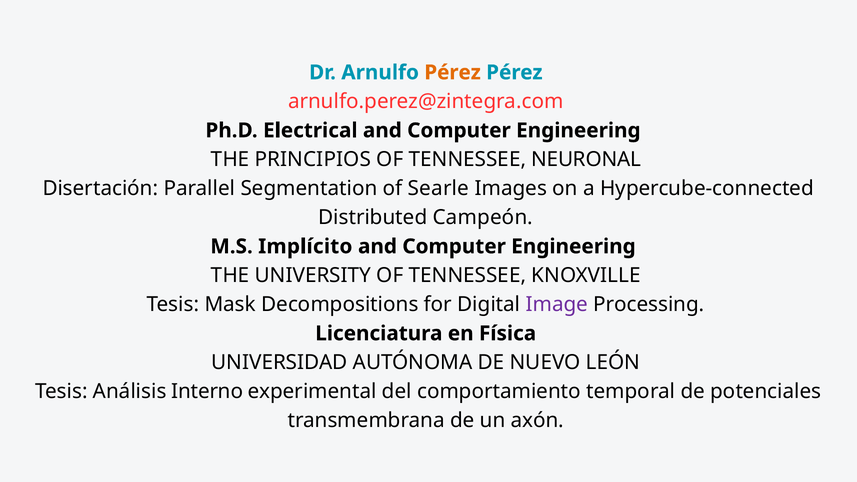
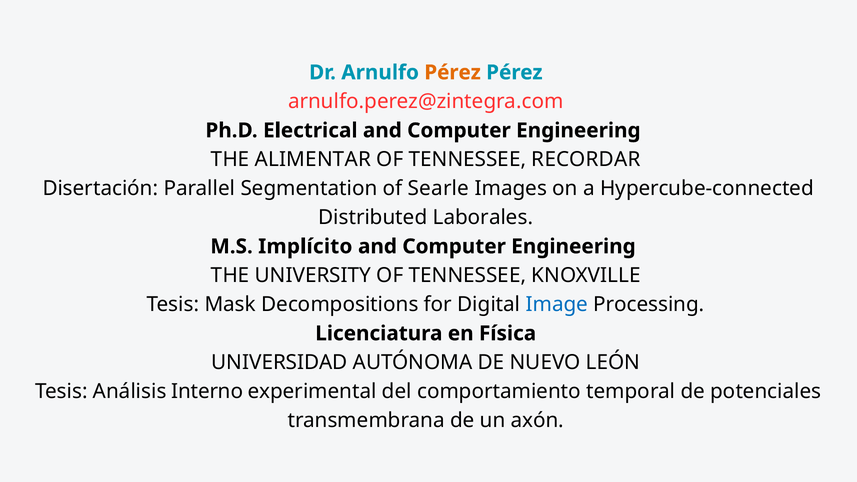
PRINCIPIOS: PRINCIPIOS -> ALIMENTAR (313, 159)
NEURONAL: NEURONAL -> RECORDAR (586, 159)
Campeón: Campeón -> Laborales (483, 217)
Image colour: purple -> blue (557, 304)
